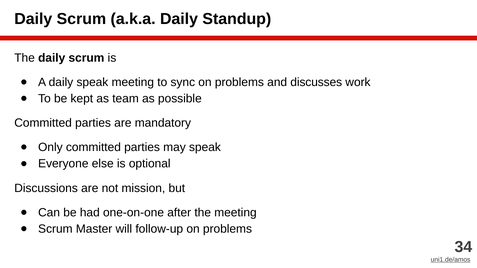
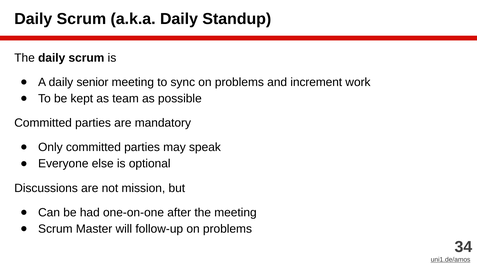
daily speak: speak -> senior (92, 82)
discusses: discusses -> increment (316, 82)
